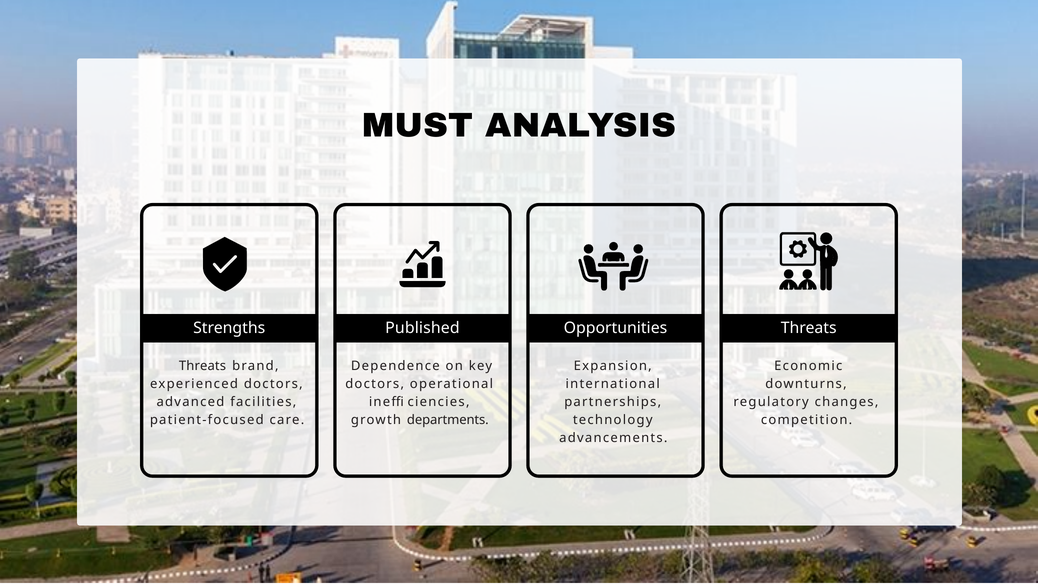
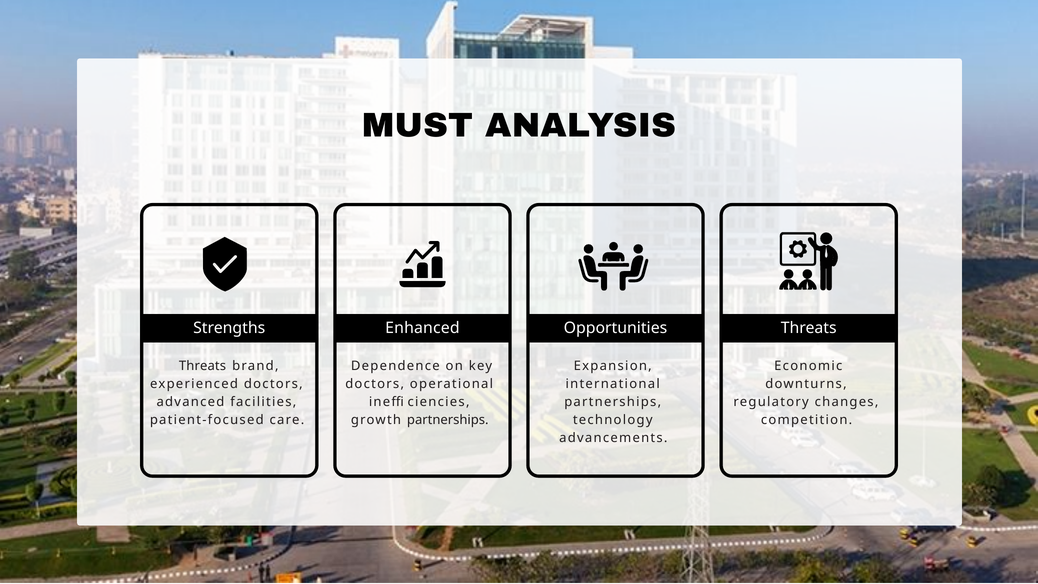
Published: Published -> Enhanced (422, 328)
growth departments: departments -> partnerships (448, 420)
